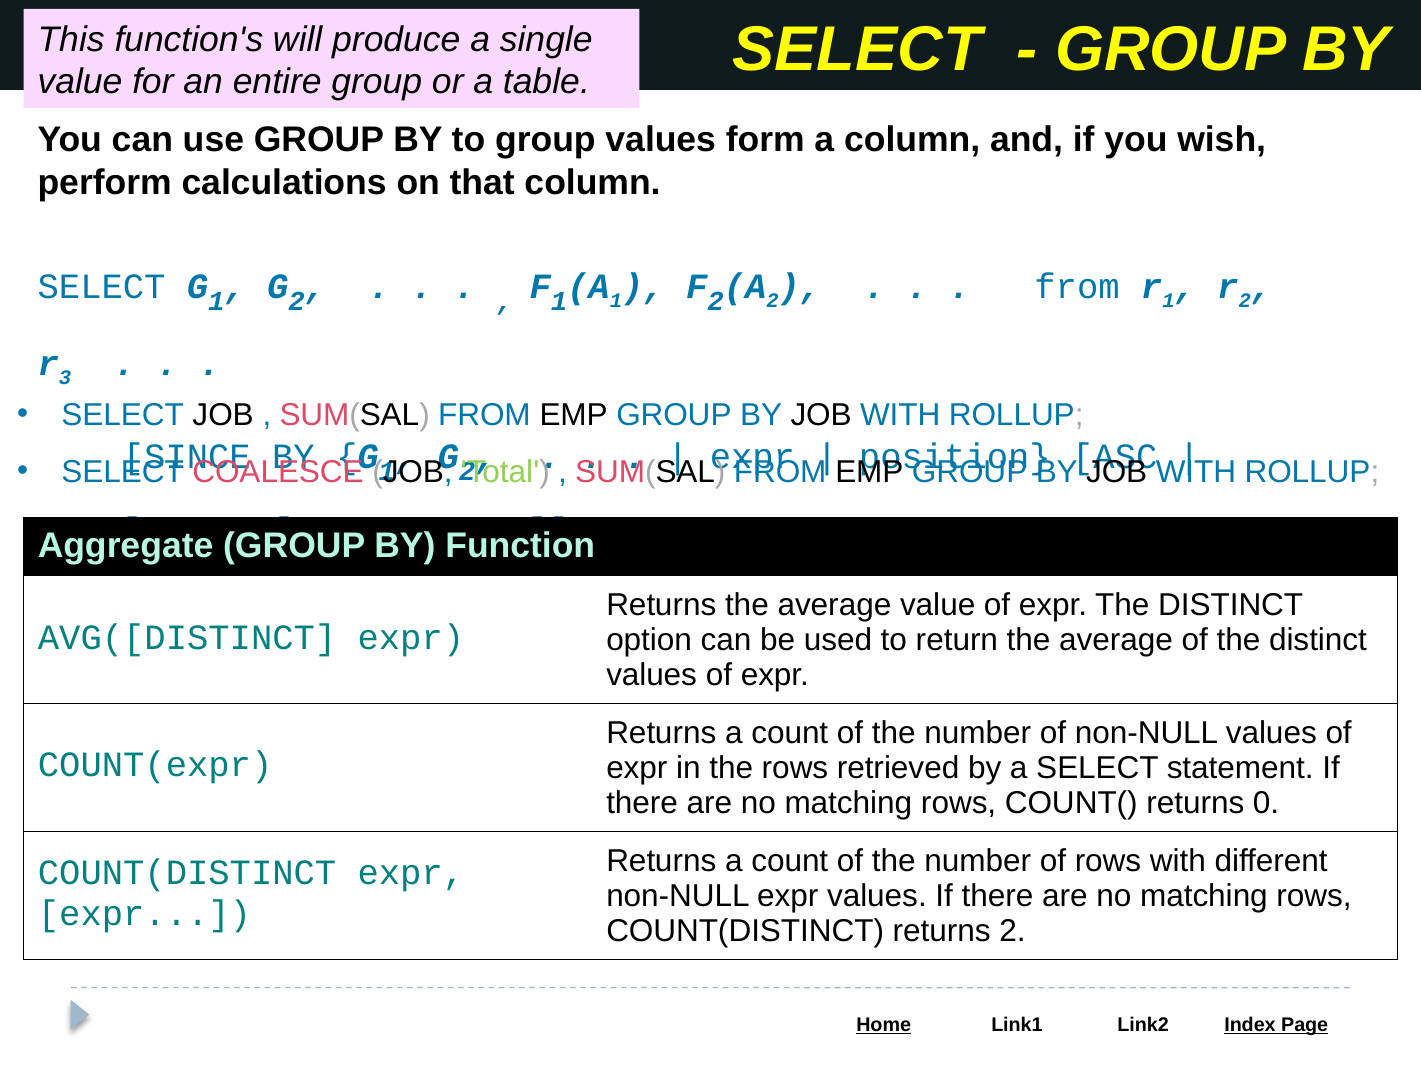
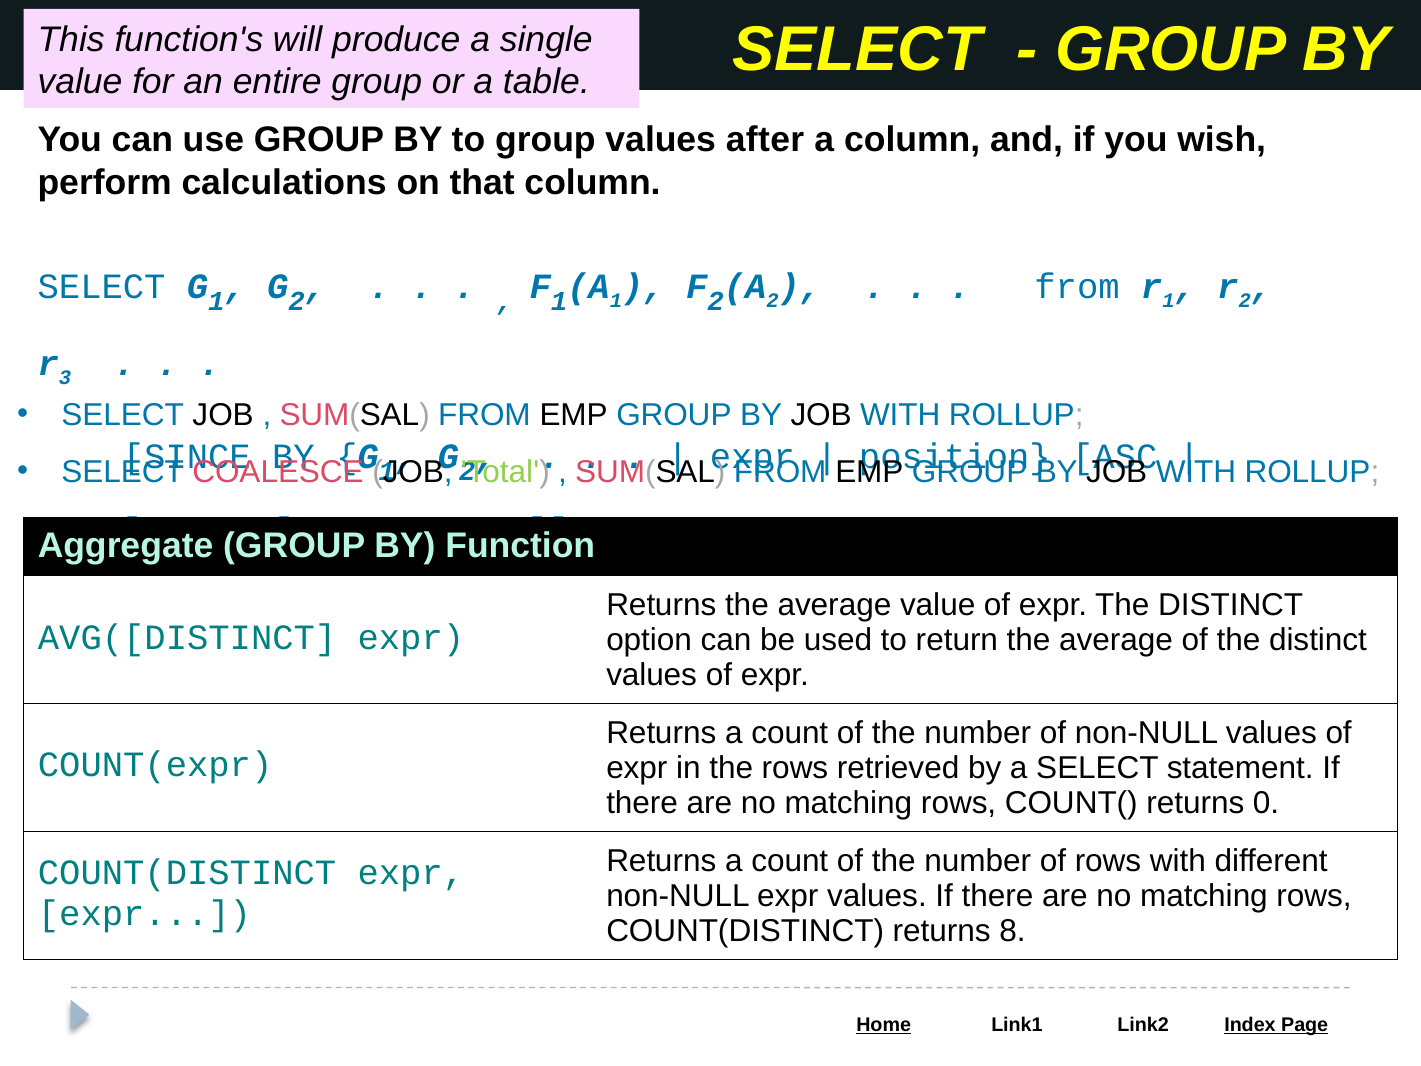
form: form -> after (765, 140)
returns 2: 2 -> 8 (1012, 931)
